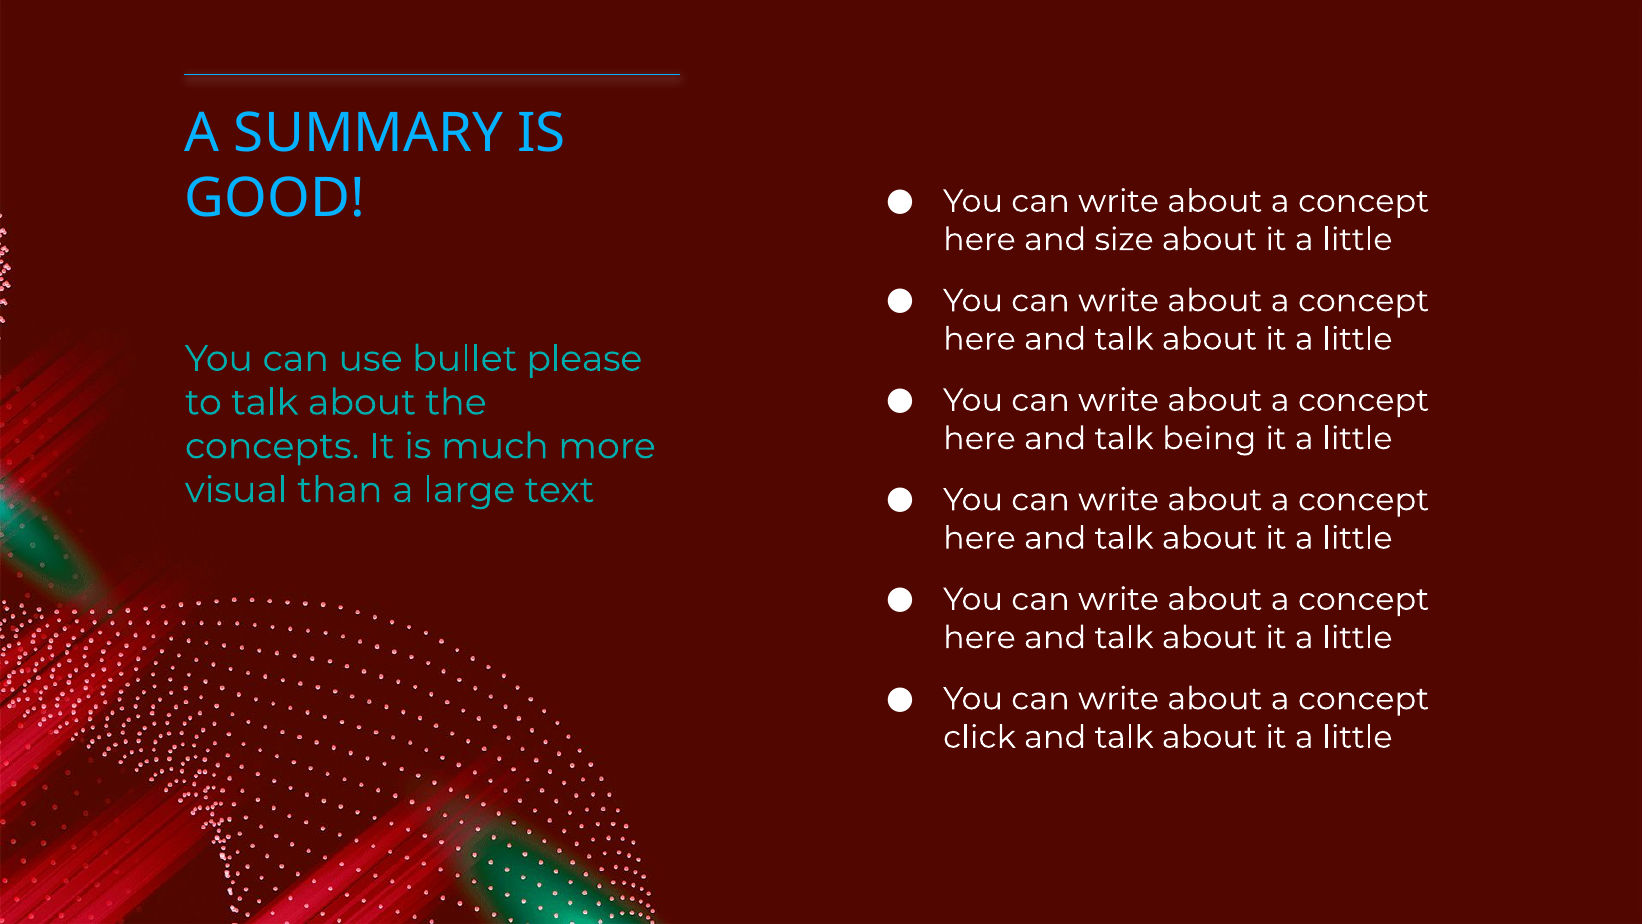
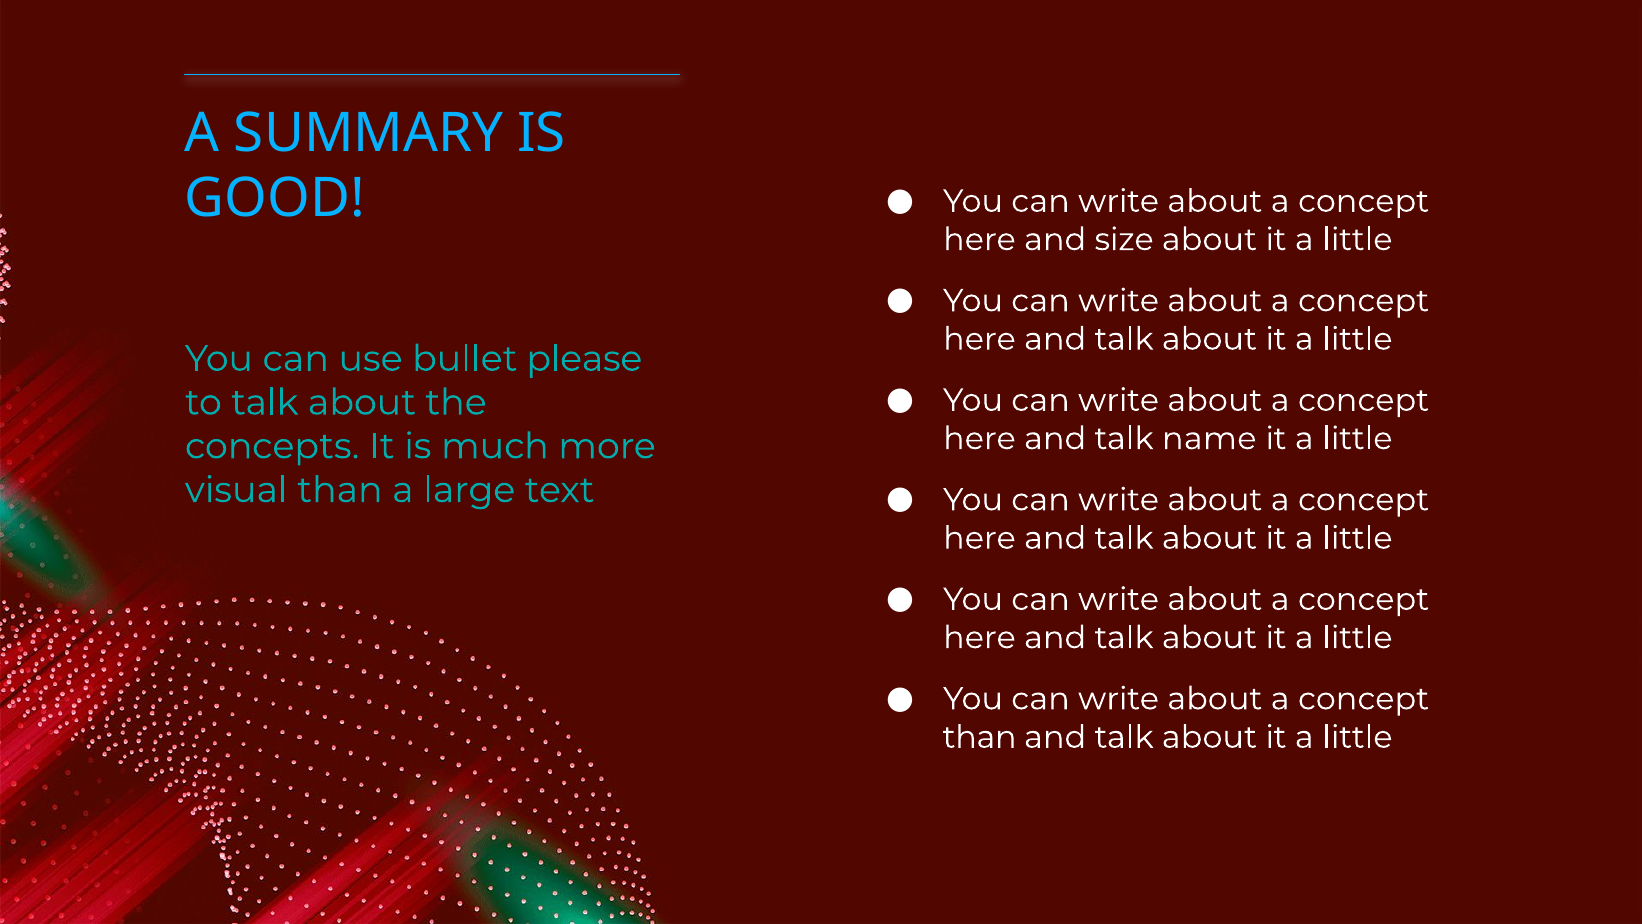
being: being -> name (1209, 438)
click: click -> than (980, 737)
